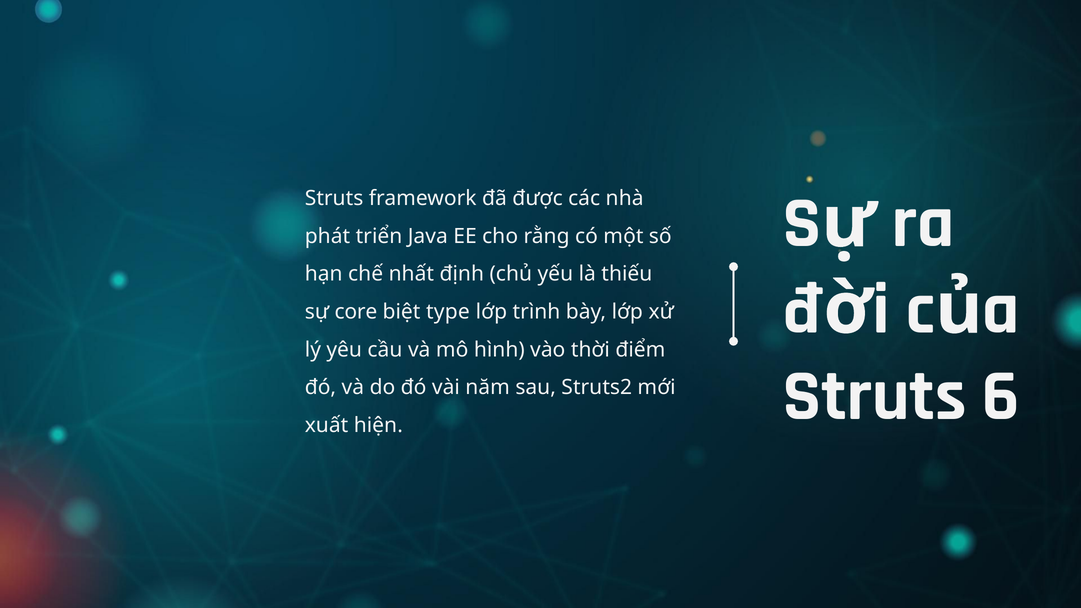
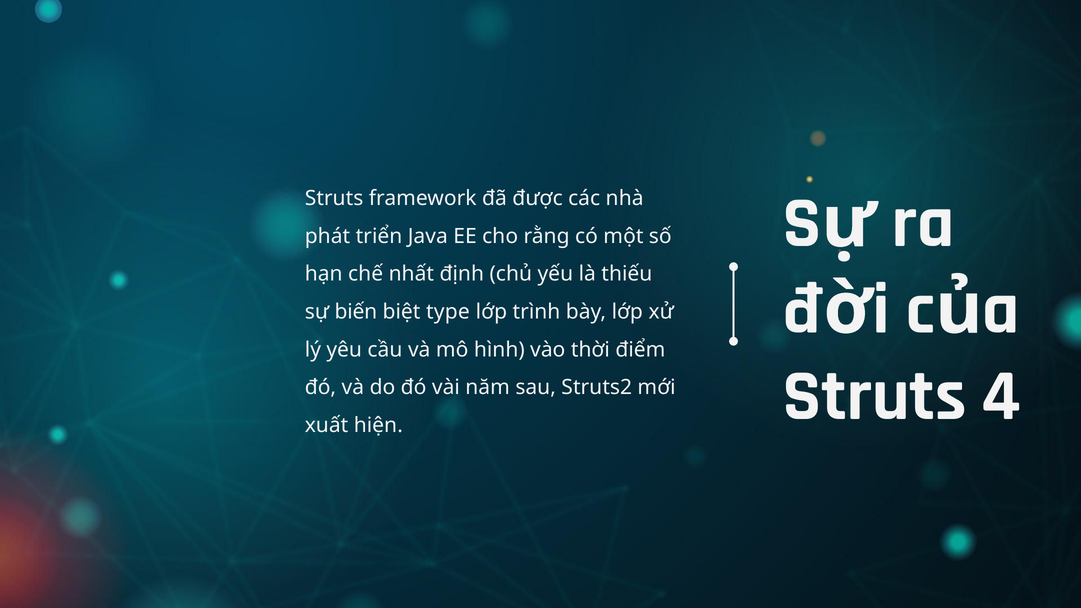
core: core -> biến (356, 312)
6: 6 -> 4 (1001, 396)
